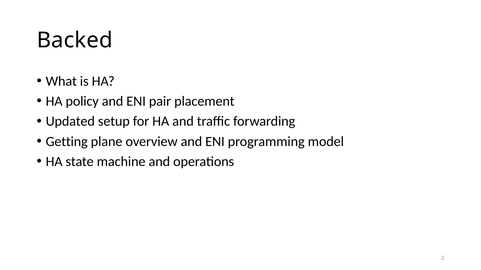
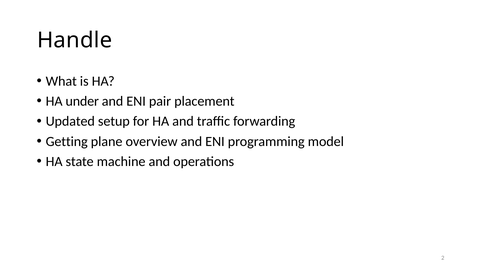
Backed: Backed -> Handle (75, 40)
policy: policy -> under (82, 101)
